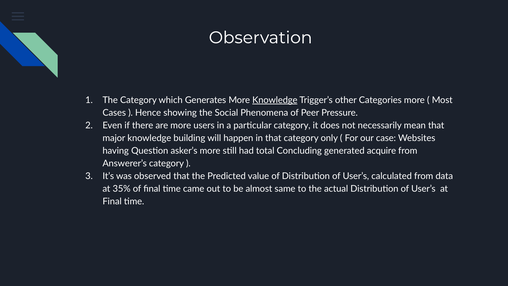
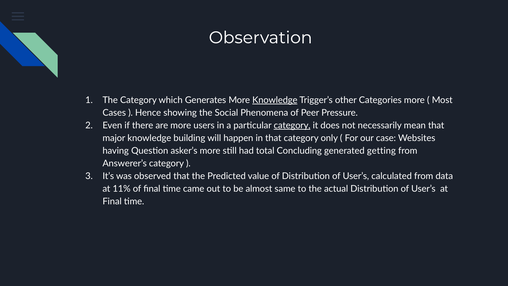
category underline: none -> present (292, 125)
acquire: acquire -> getting (381, 151)
35%: 35% -> 11% (122, 189)
